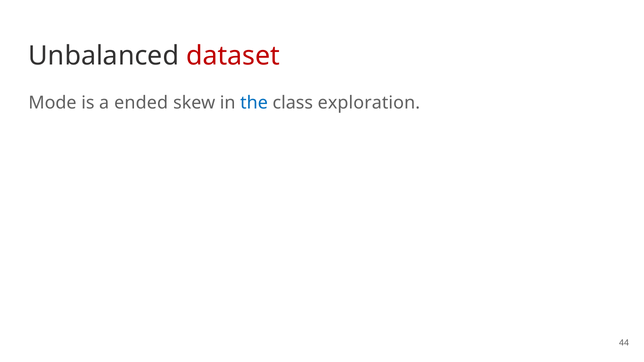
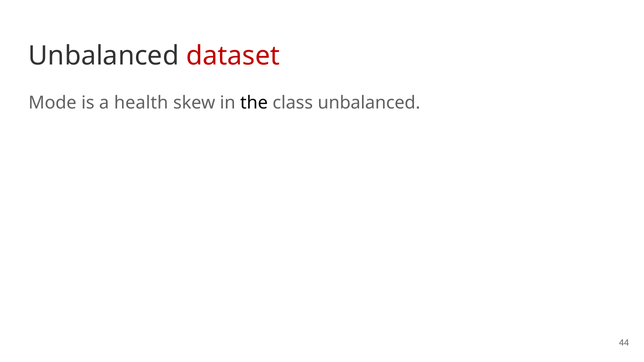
ended: ended -> health (141, 103)
the colour: blue -> black (254, 103)
class exploration: exploration -> unbalanced (369, 103)
